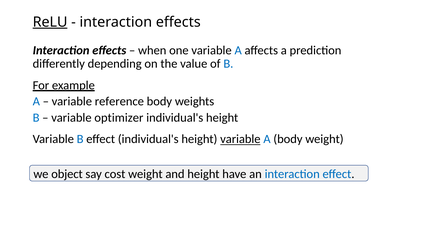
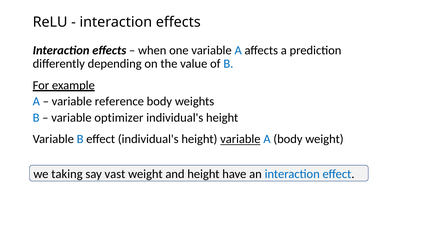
ReLU underline: present -> none (50, 22)
object: object -> taking (67, 174)
cost: cost -> vast (115, 174)
